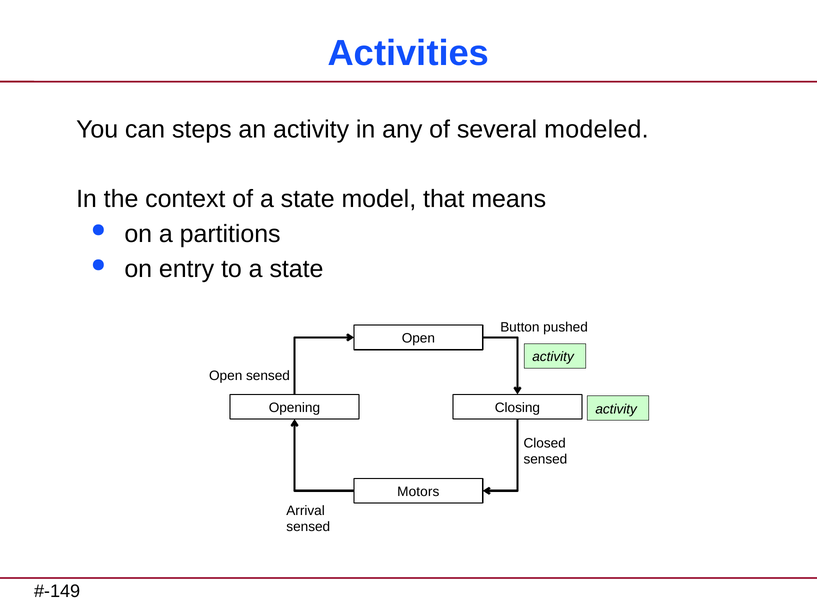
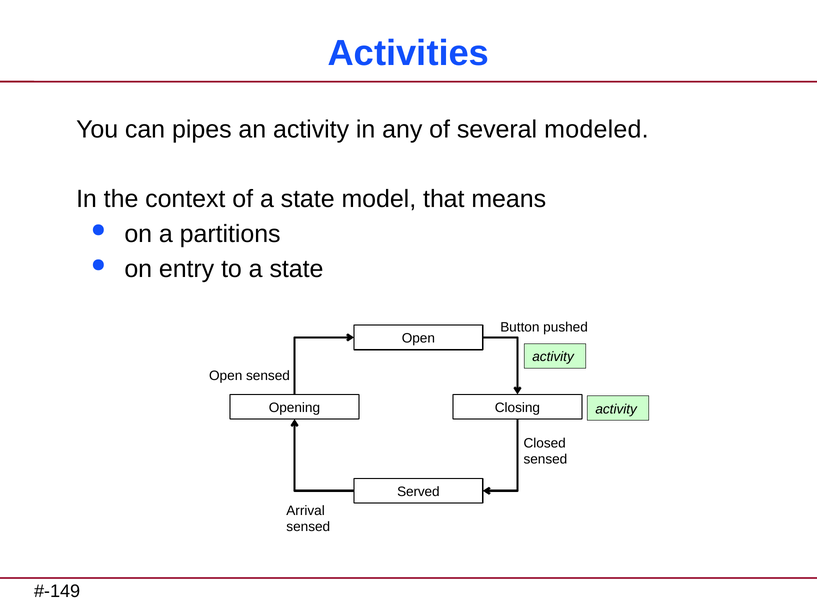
steps: steps -> pipes (202, 130)
Motors: Motors -> Served (418, 492)
